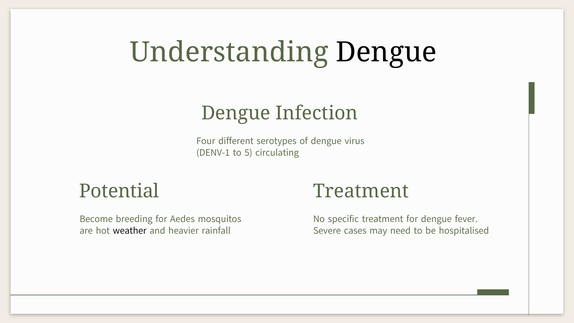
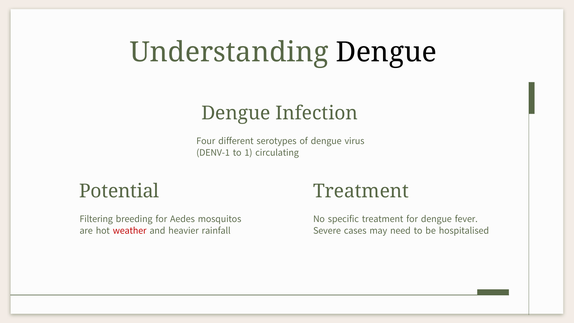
5: 5 -> 1 (248, 153)
Become: Become -> Filtering (96, 219)
weather colour: black -> red (130, 231)
